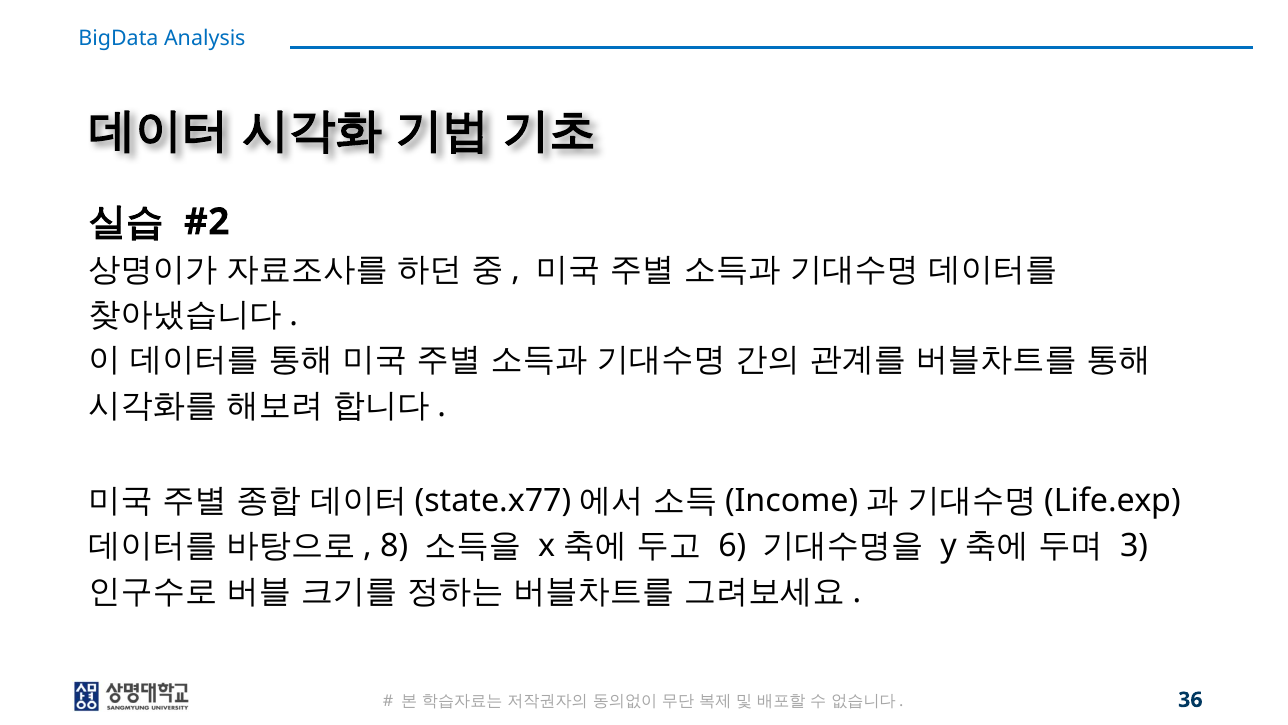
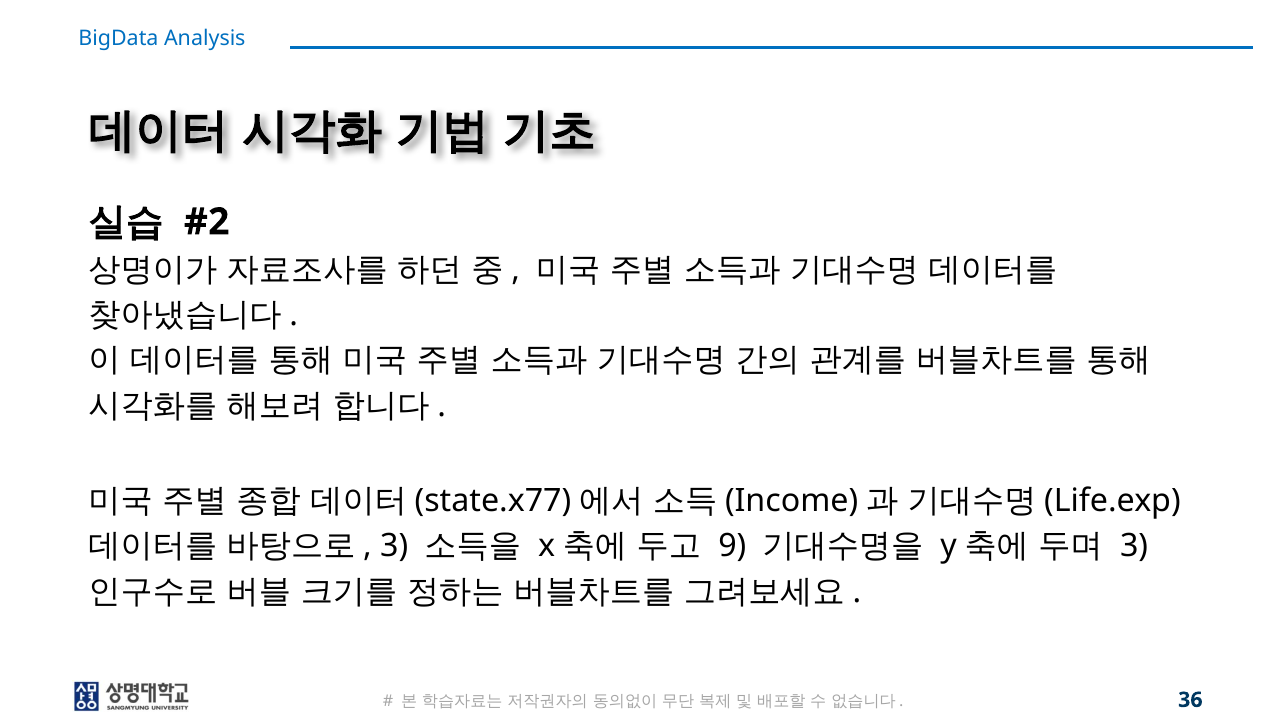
8: 8 -> 3 (394, 546)
6: 6 -> 9 (732, 546)
